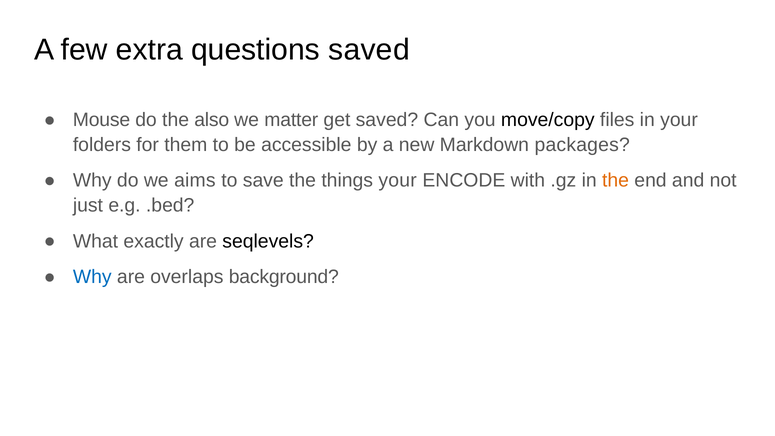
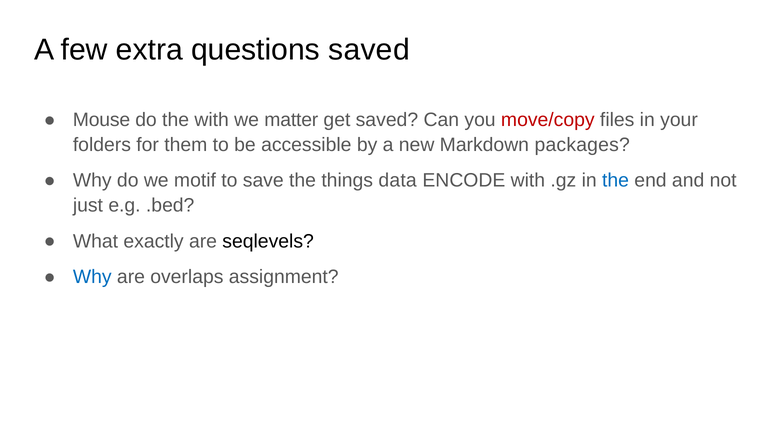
the also: also -> with (212, 120)
move/copy colour: black -> red (548, 120)
aims: aims -> motif (195, 180)
things your: your -> data (398, 180)
the colour: orange -> blue (615, 180)
background: background -> assignment (284, 277)
